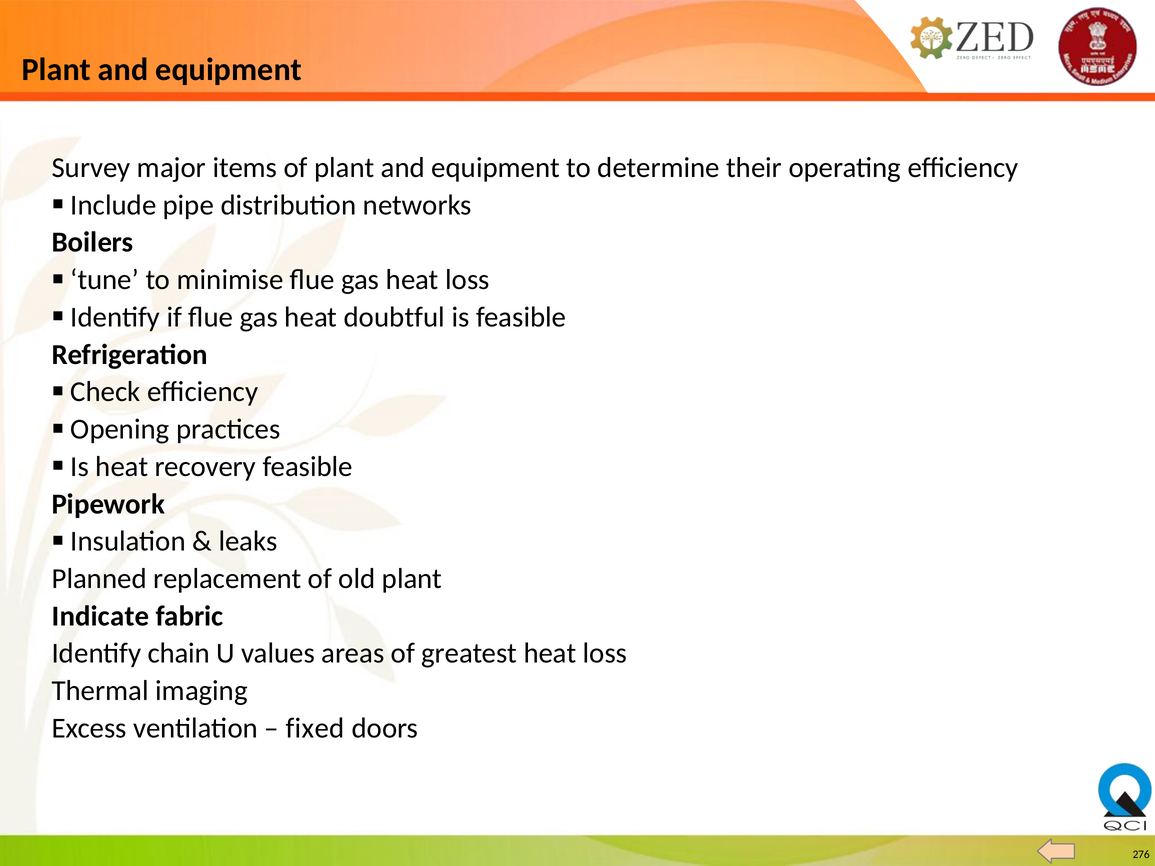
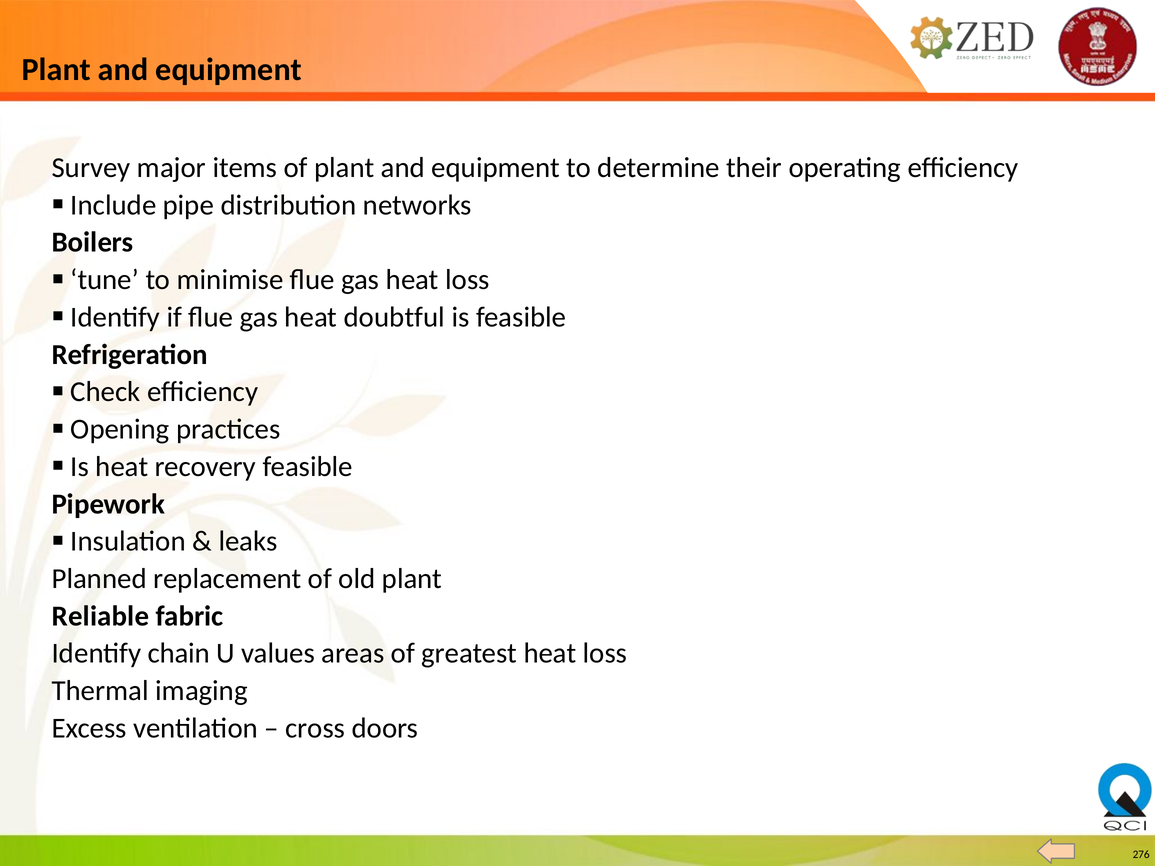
Indicate: Indicate -> Reliable (100, 616)
fixed: fixed -> cross (315, 728)
